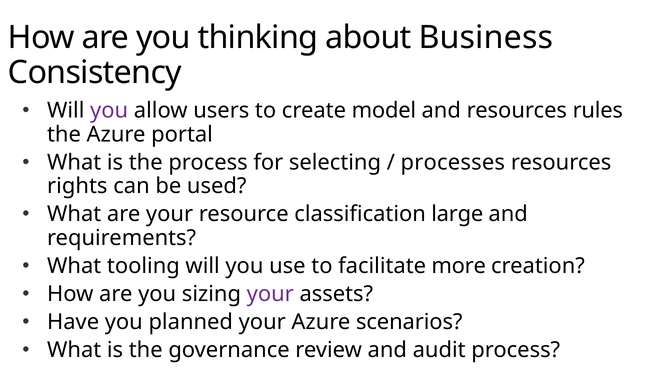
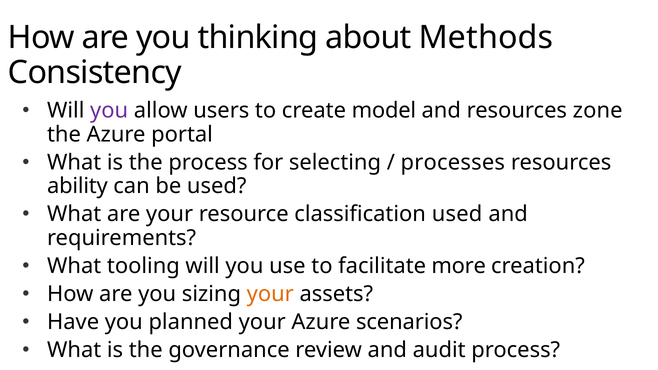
Business: Business -> Methods (486, 38)
rules: rules -> zone (598, 111)
rights: rights -> ability (77, 186)
classification large: large -> used (457, 214)
your colour: purple -> orange (270, 294)
